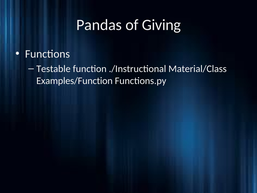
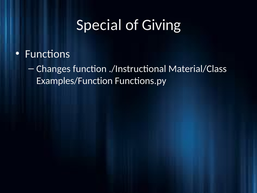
Pandas: Pandas -> Special (99, 25)
Testable: Testable -> Changes (53, 69)
